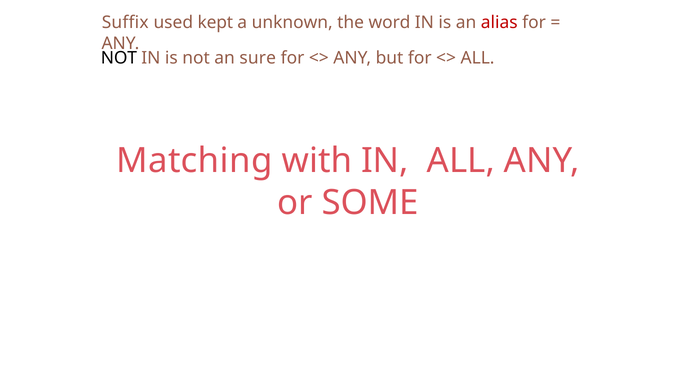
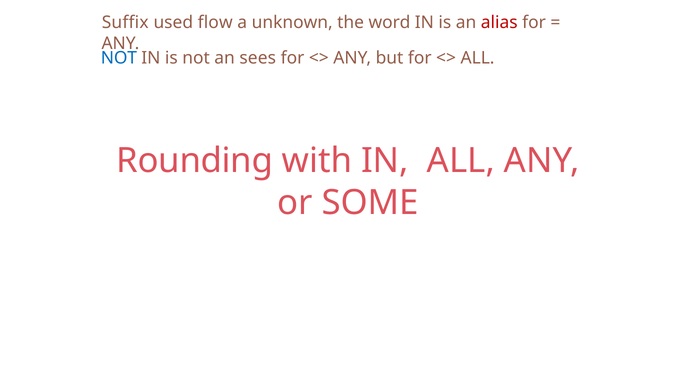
kept: kept -> flow (215, 23)
NOT colour: black -> blue (119, 58)
sure: sure -> sees (258, 58)
Matching: Matching -> Rounding (195, 161)
